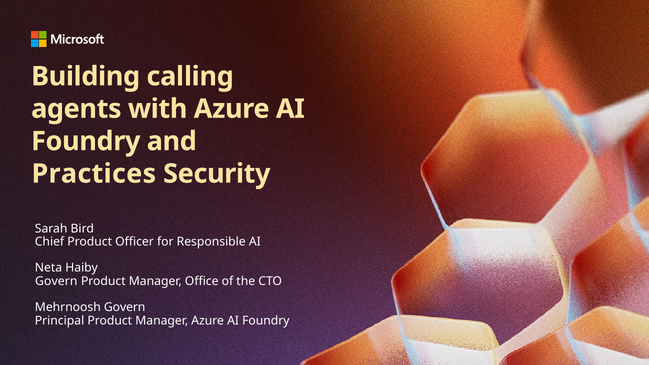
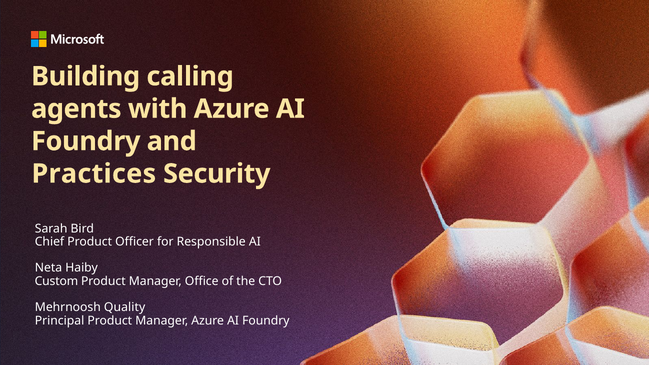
Govern: Govern -> Custom (56, 281)
Mehrnoosh Govern: Govern -> Quality (125, 307)
